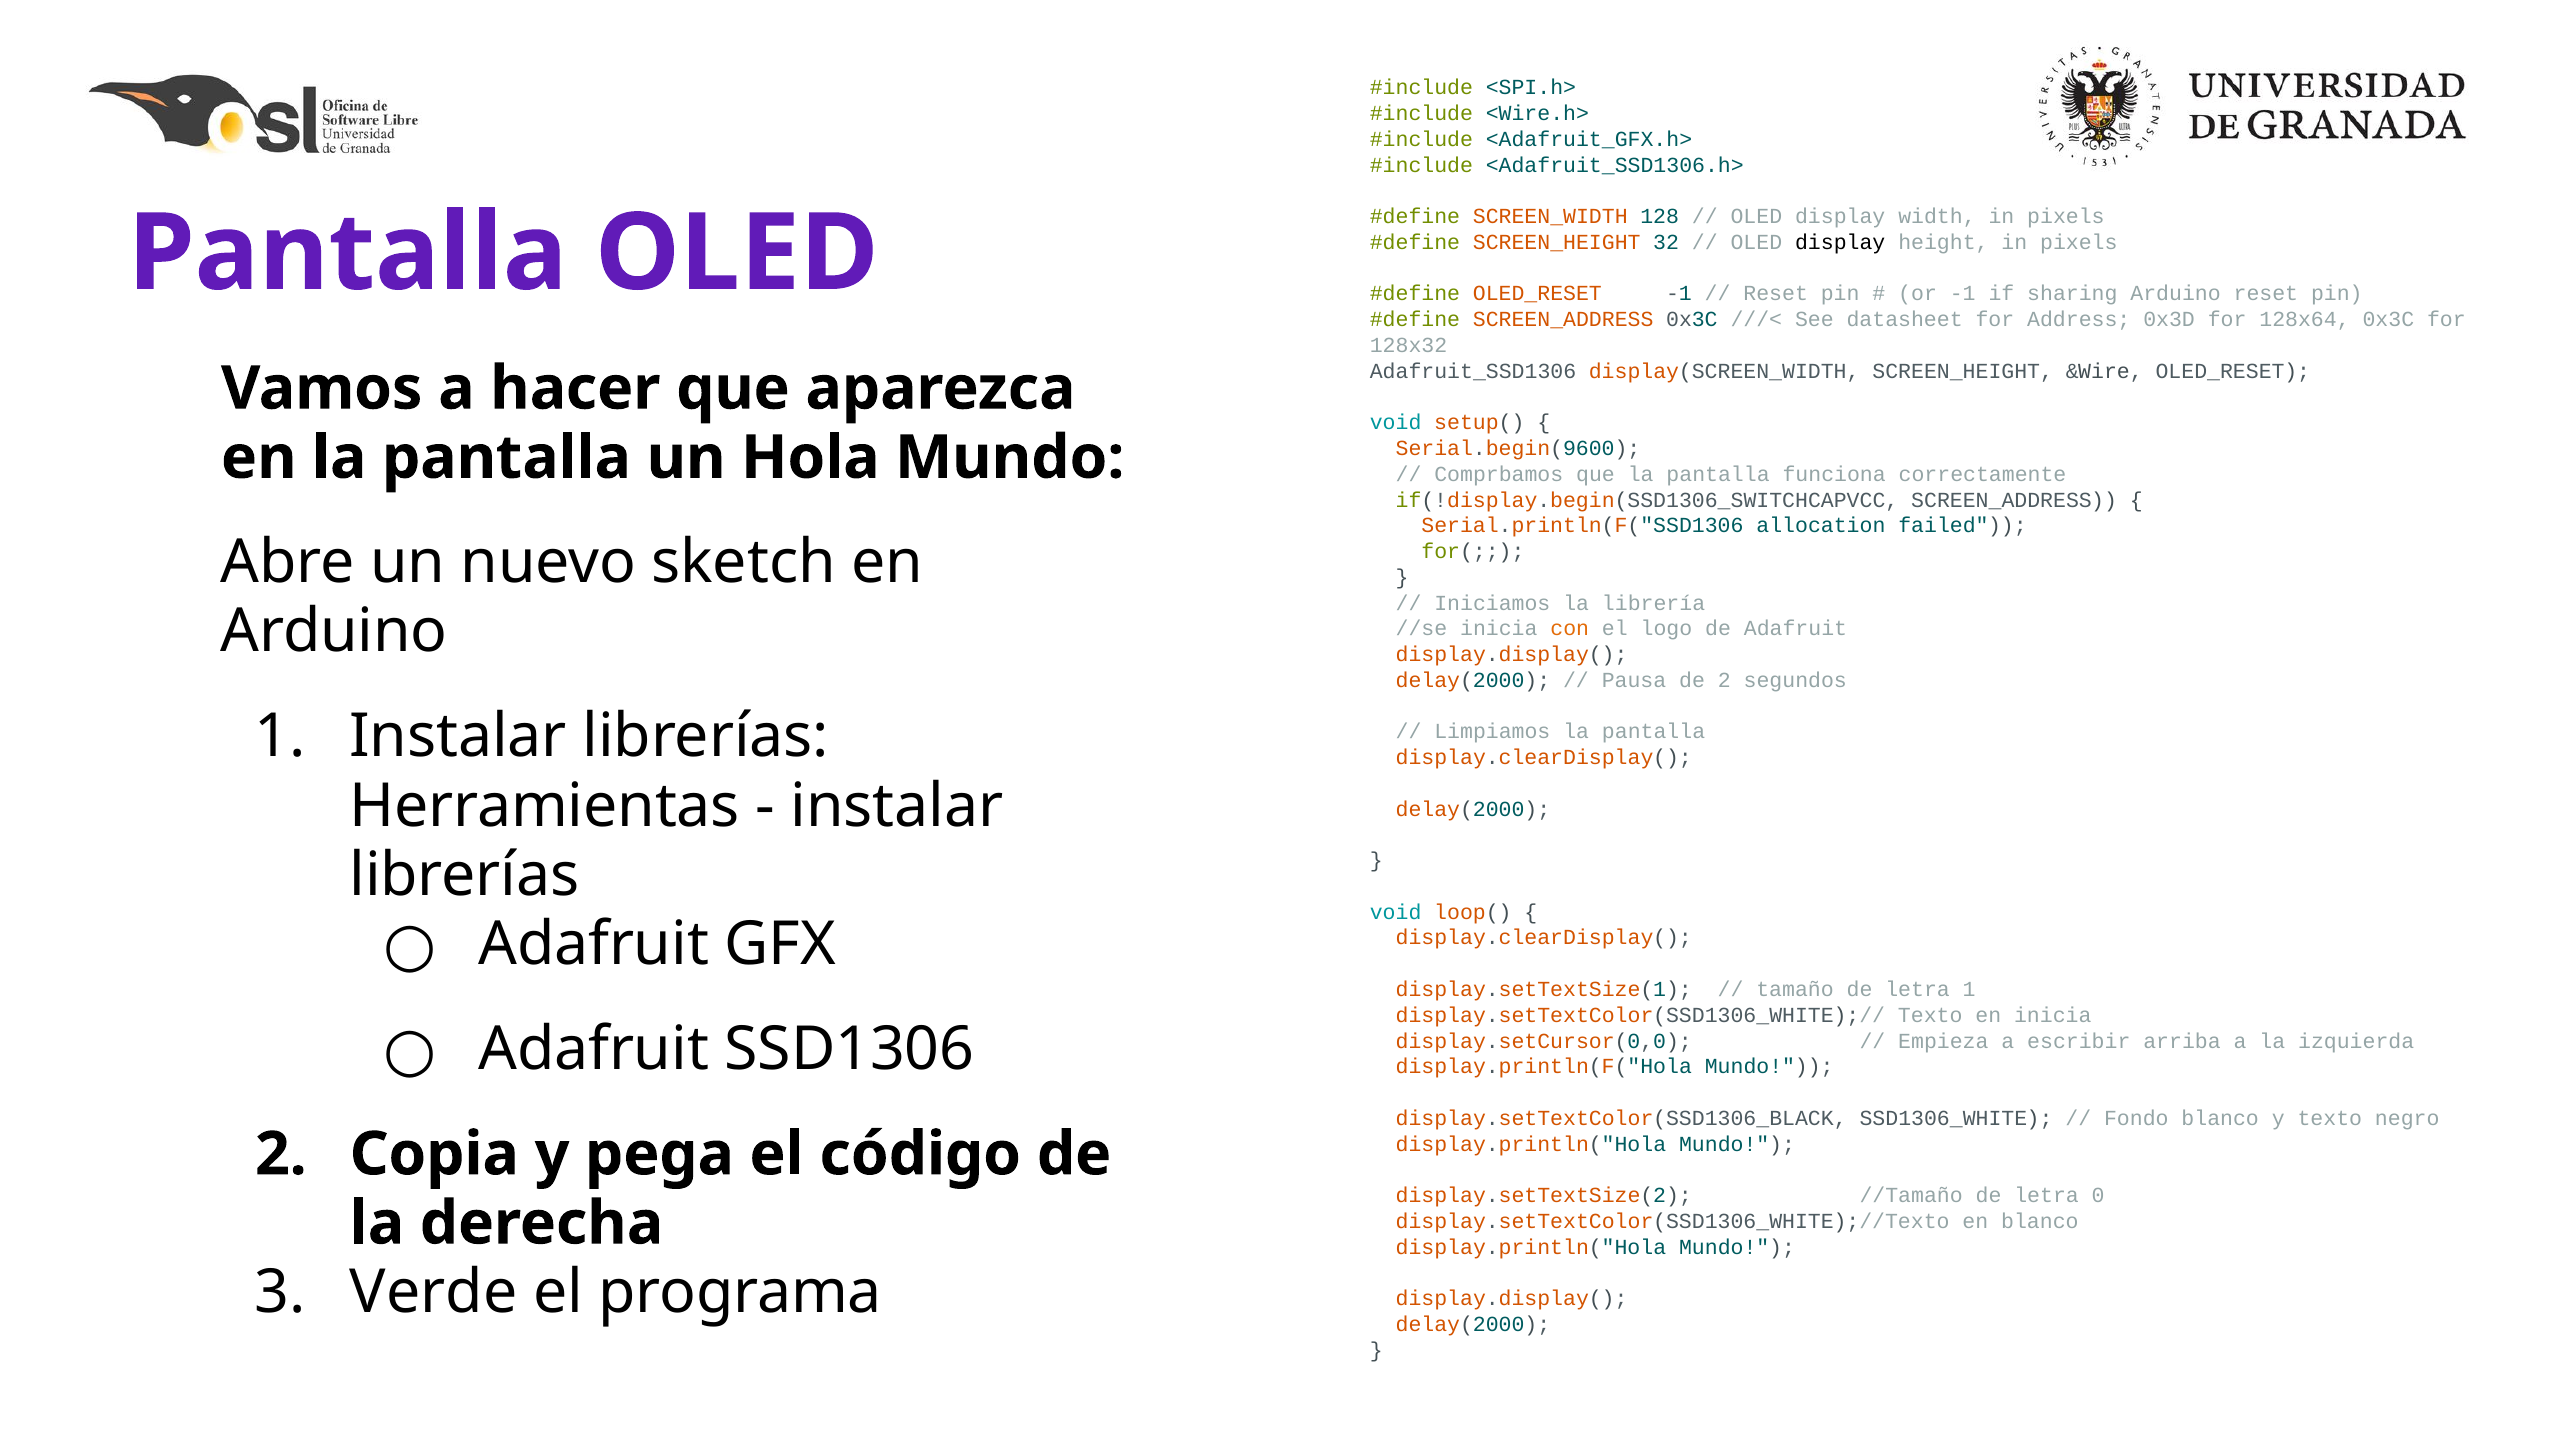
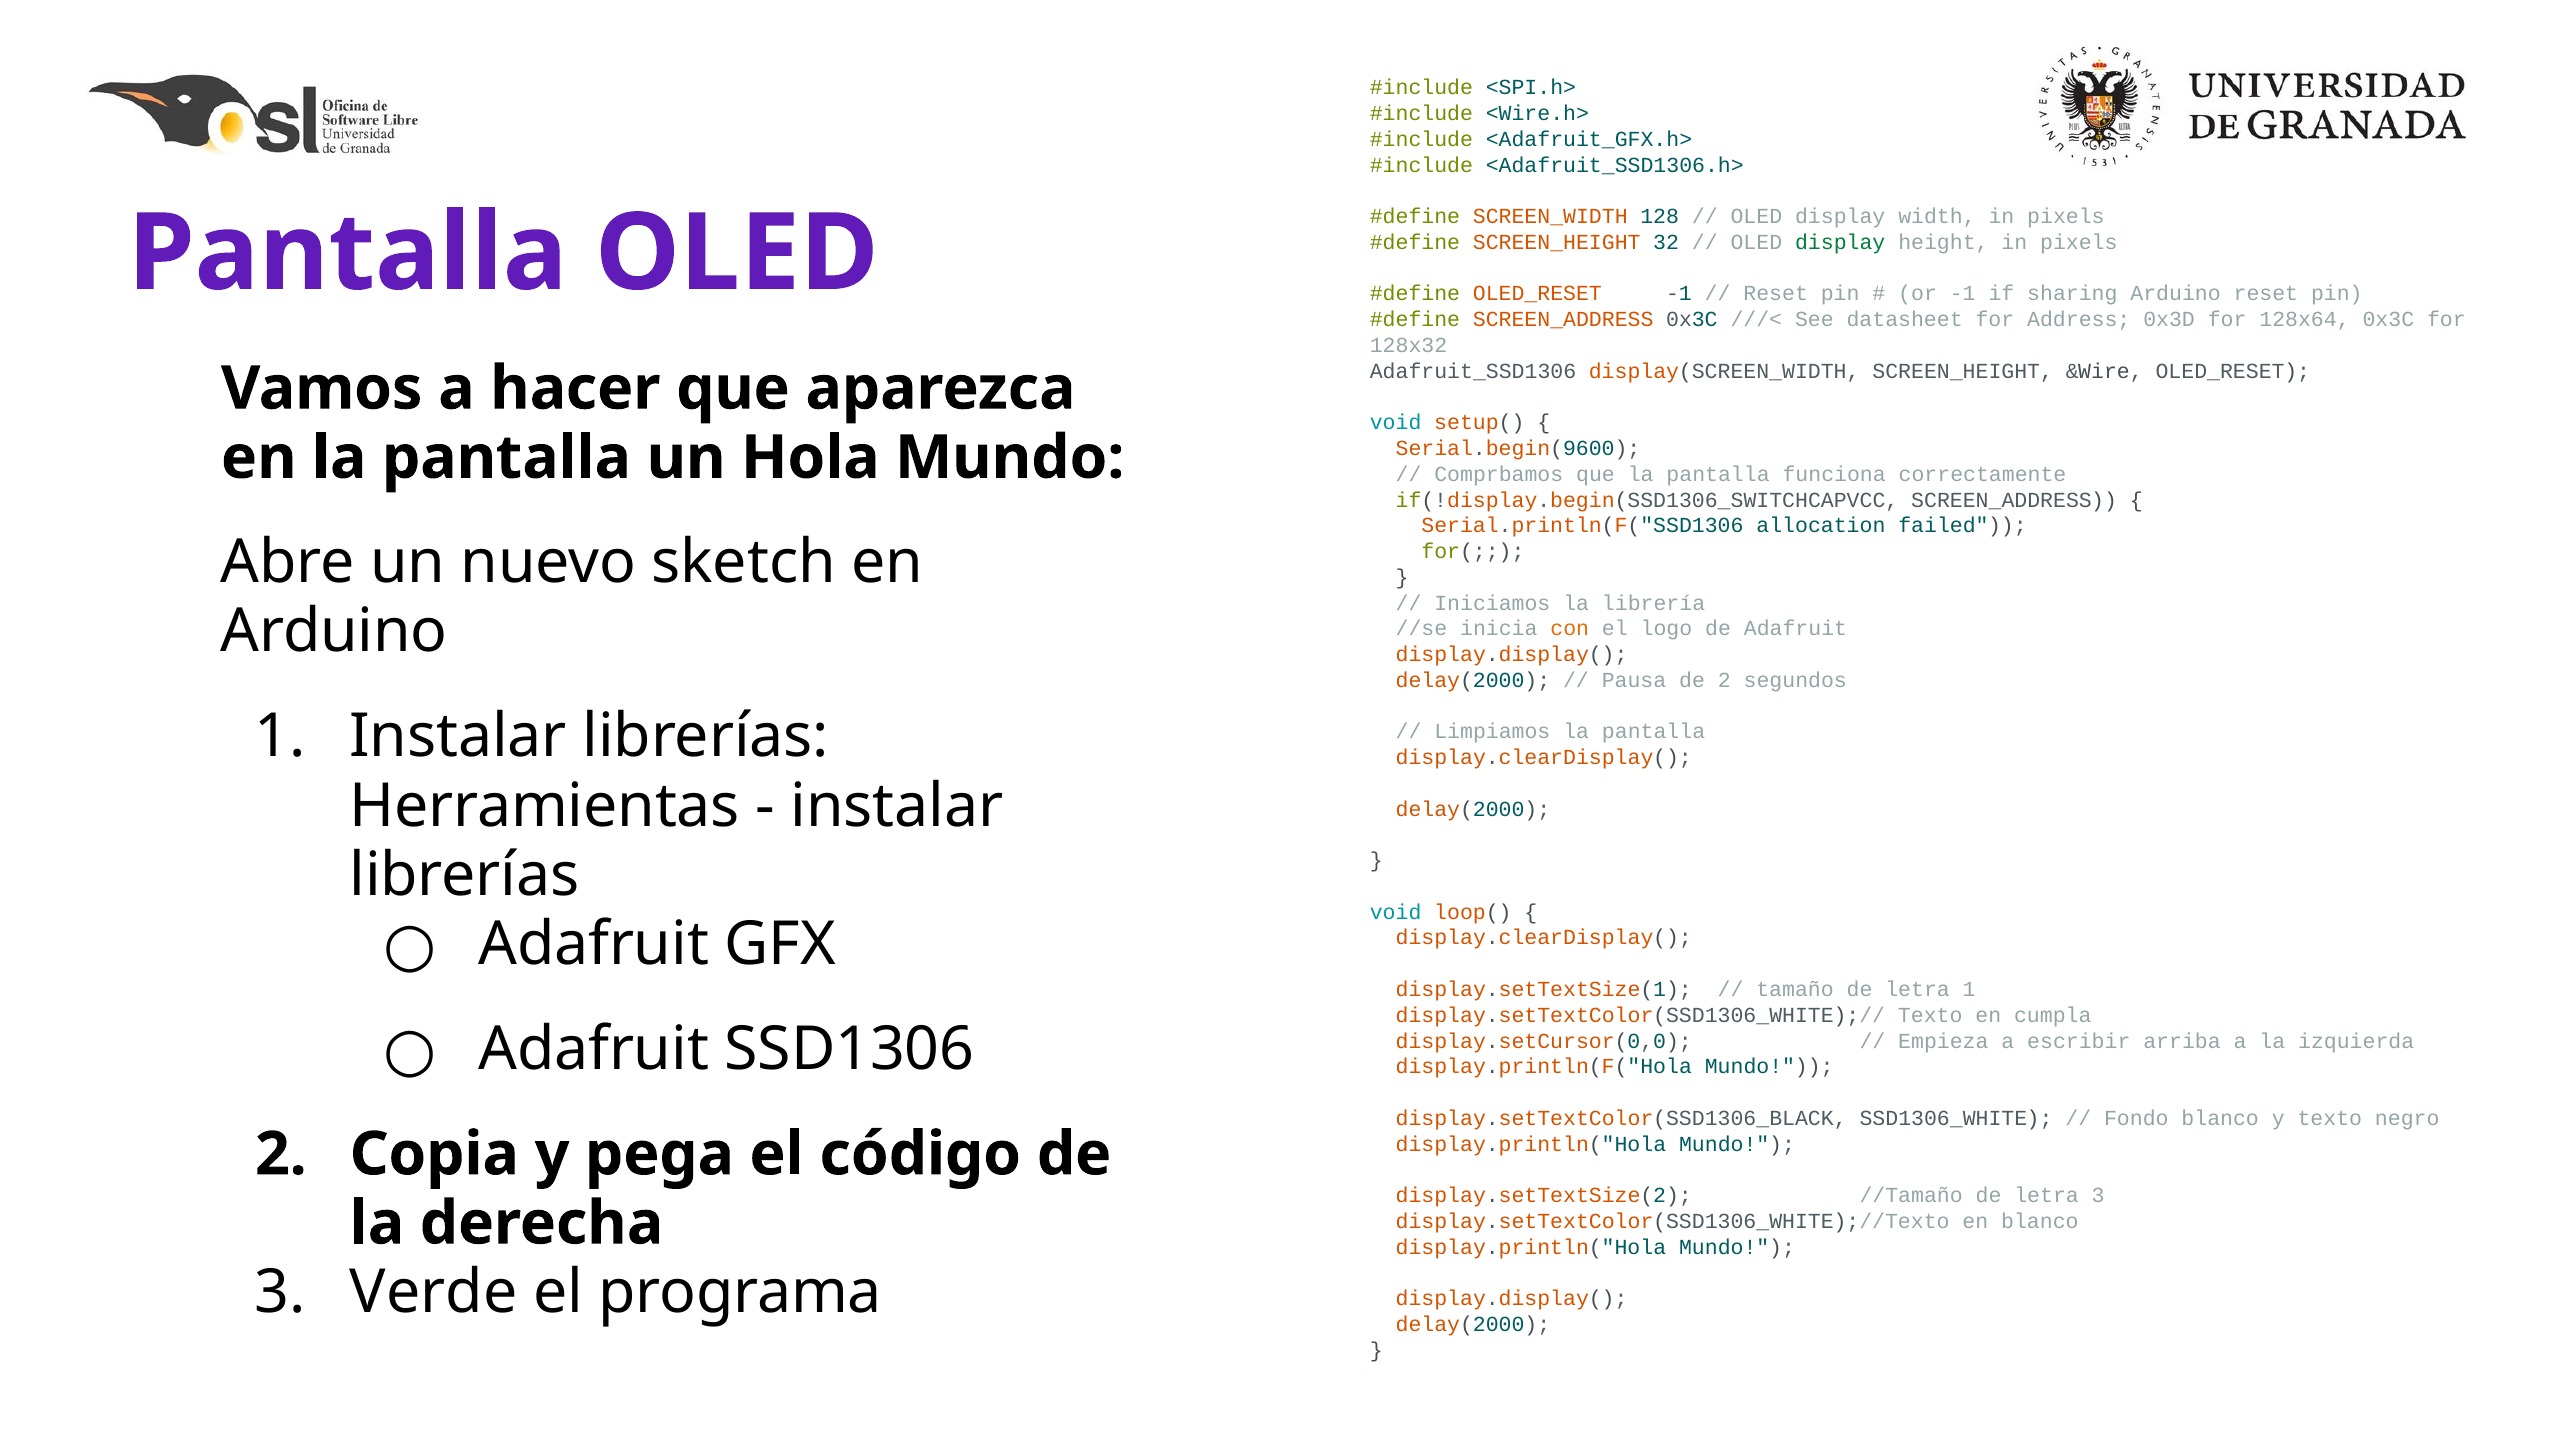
display colour: black -> green (1840, 242)
en inicia: inicia -> cumpla (2053, 1015)
letra 0: 0 -> 3 (2098, 1196)
